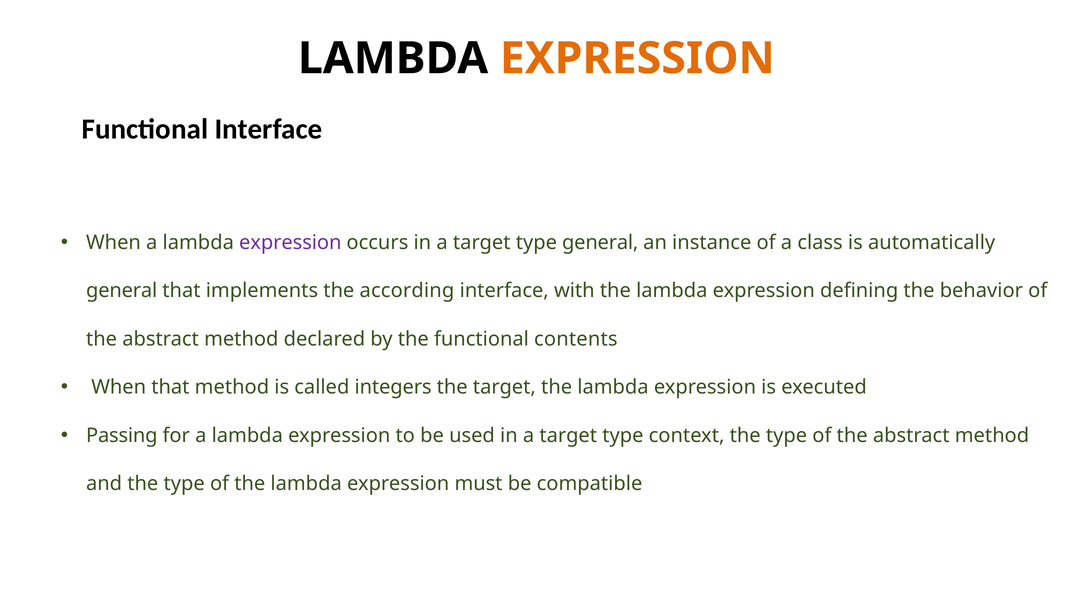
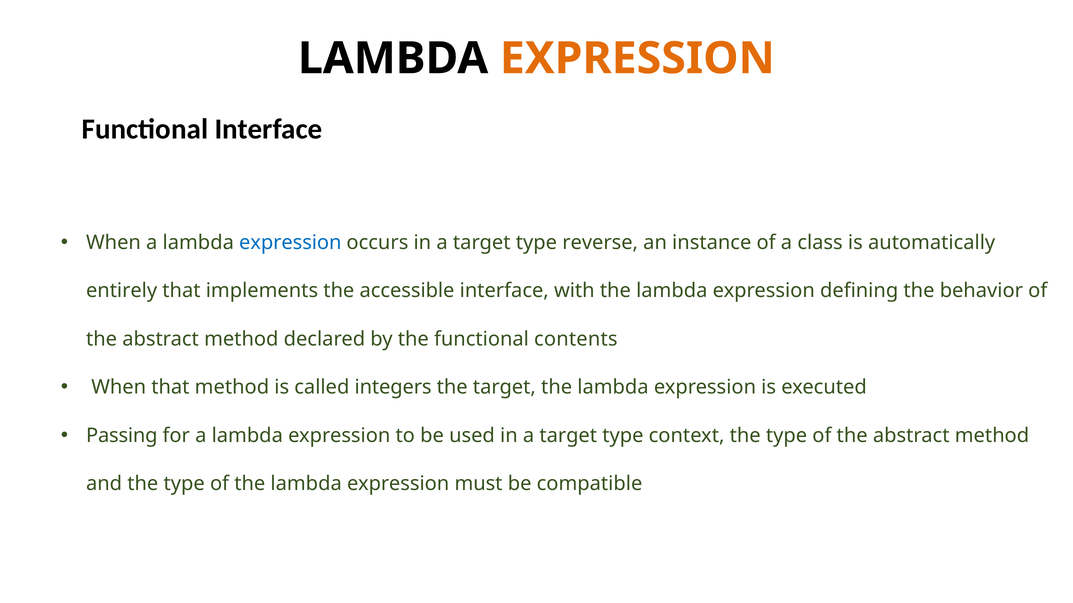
expression colour: purple -> blue (290, 243)
type general: general -> reverse (600, 243)
general: general -> entirely (122, 291)
according: according -> accessible (407, 291)
